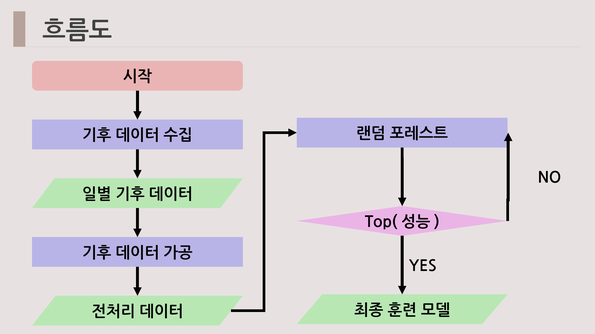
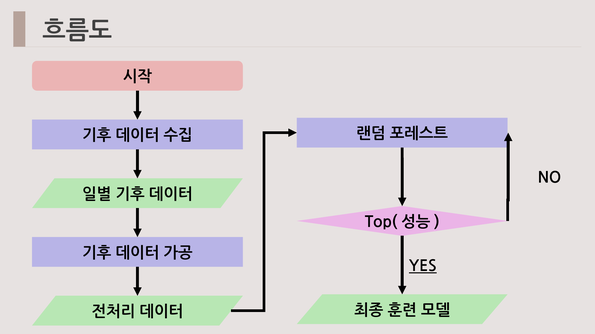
YES underline: none -> present (423, 267)
